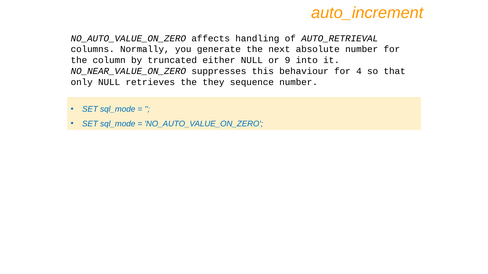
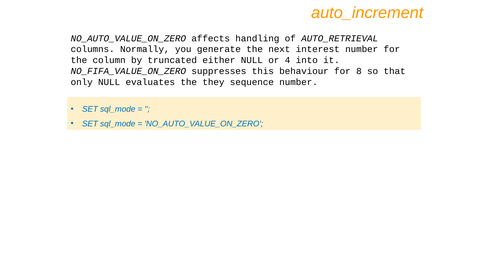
absolute: absolute -> interest (318, 49)
9: 9 -> 4 (288, 60)
NO_NEAR_VALUE_ON_ZERO: NO_NEAR_VALUE_ON_ZERO -> NO_FIFA_VALUE_ON_ZERO (128, 71)
4: 4 -> 8 (359, 71)
retrieves: retrieves -> evaluates (150, 82)
